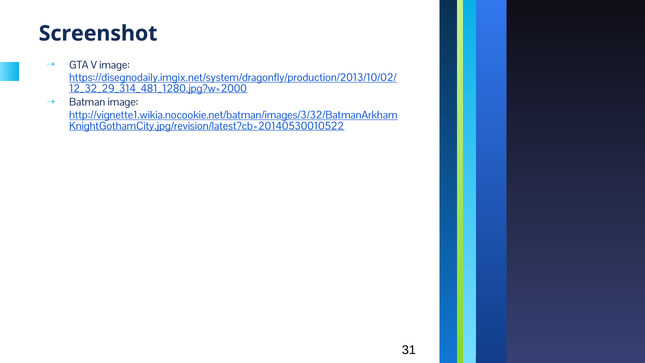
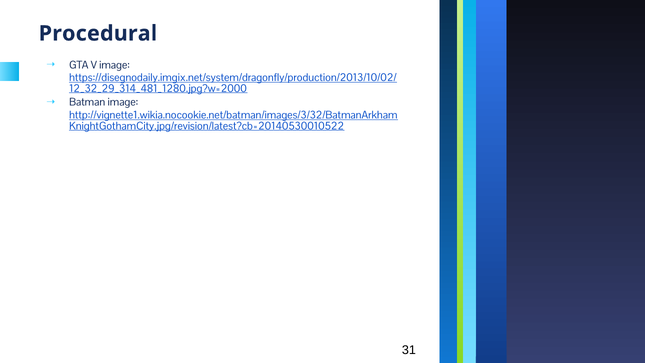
Screenshot: Screenshot -> Procedural (98, 33)
